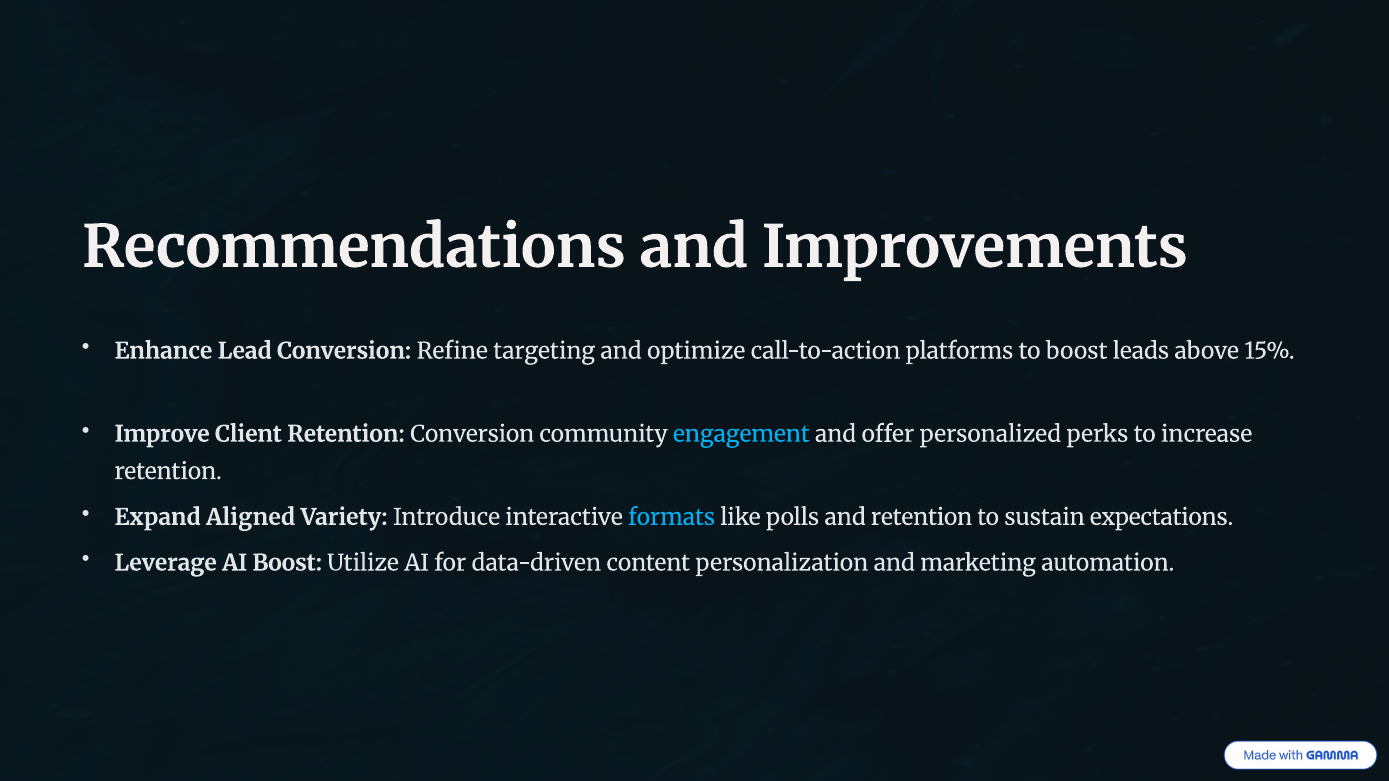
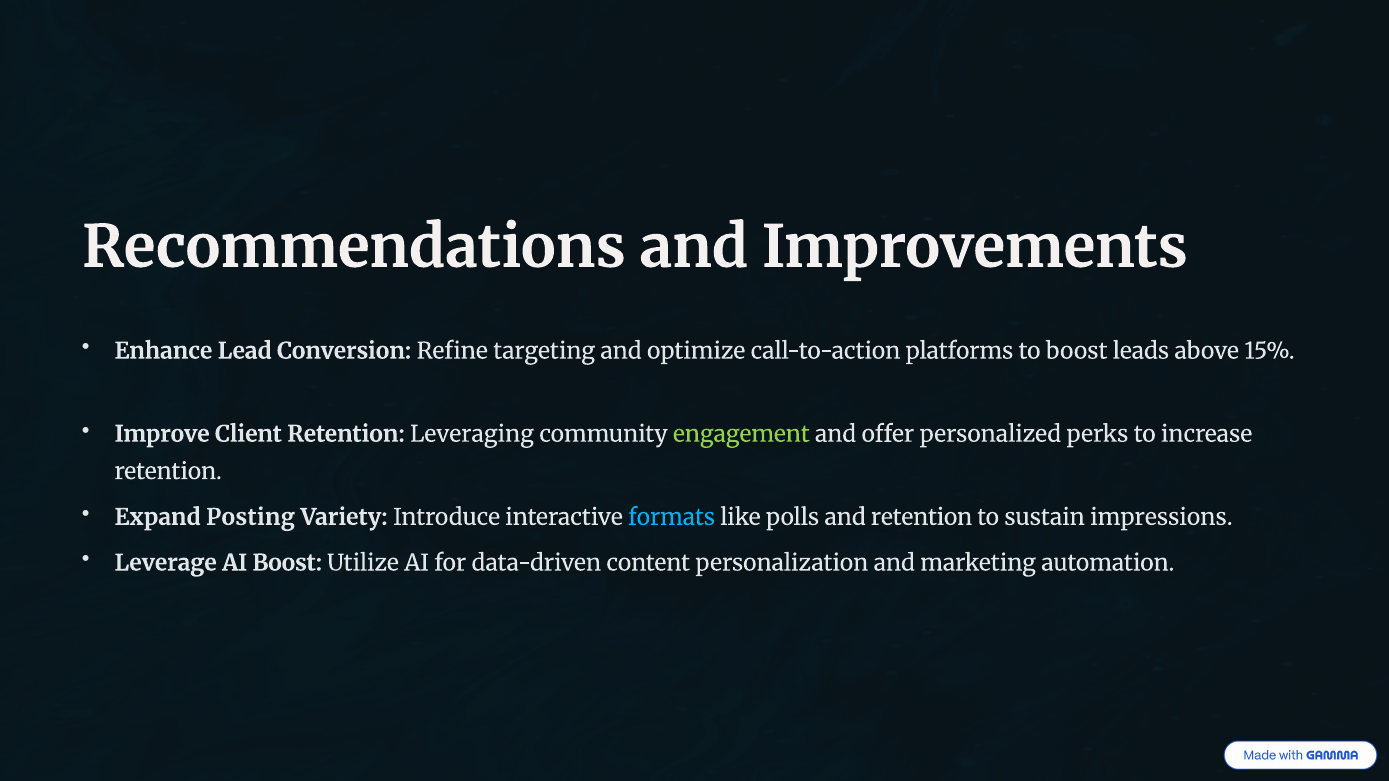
Retention Conversion: Conversion -> Leveraging (472, 434)
engagement colour: light blue -> light green (741, 434)
Aligned: Aligned -> Posting (251, 518)
expectations: expectations -> impressions (1161, 518)
